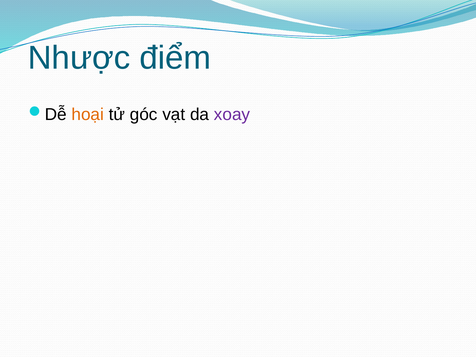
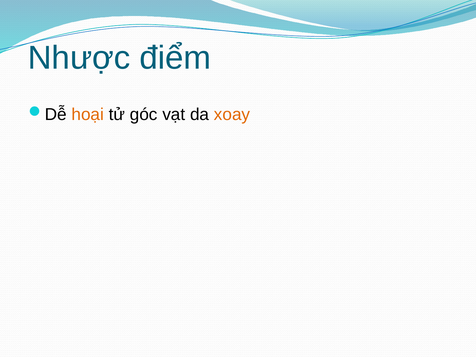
xoay colour: purple -> orange (232, 115)
